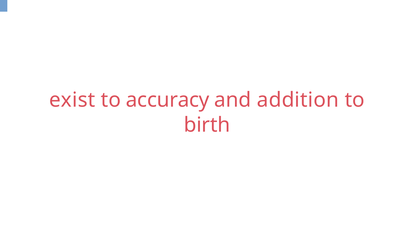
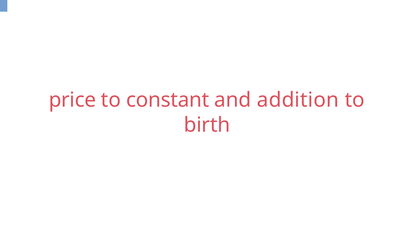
exist: exist -> price (72, 100)
accuracy: accuracy -> constant (168, 100)
